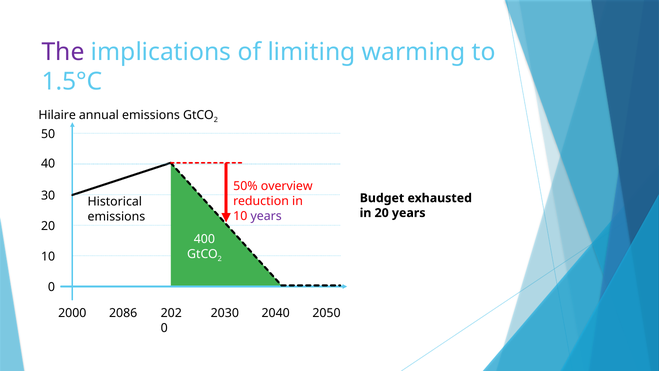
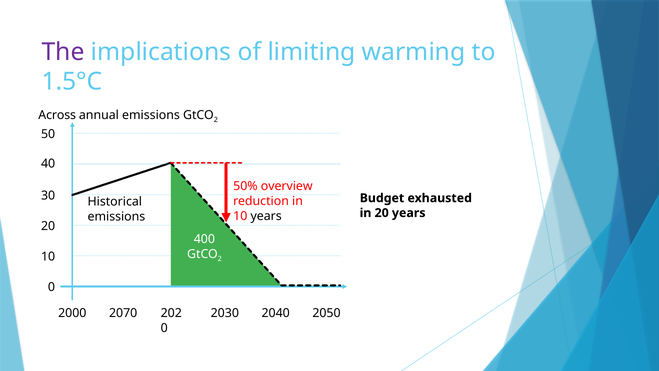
Hilaire: Hilaire -> Across (57, 115)
years colour: purple -> black (266, 216)
2086: 2086 -> 2070 (123, 313)
